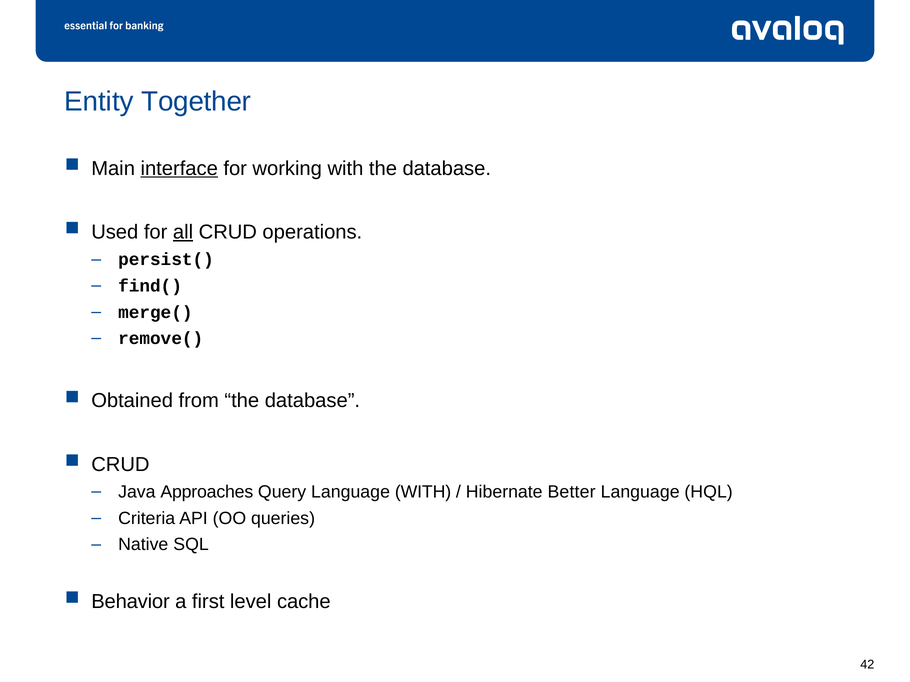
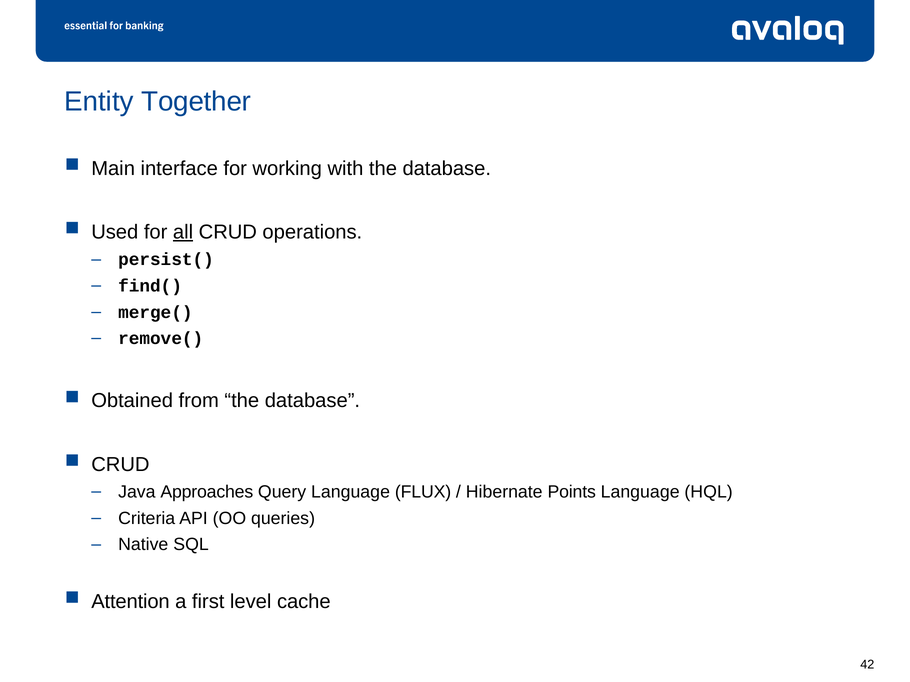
interface underline: present -> none (179, 169)
Language WITH: WITH -> FLUX (423, 492)
Better: Better -> Points (572, 492)
Behavior: Behavior -> Attention (131, 602)
